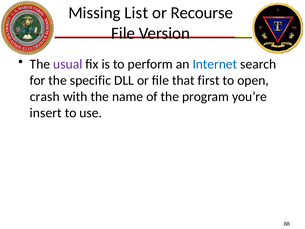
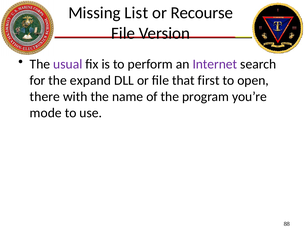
Internet colour: blue -> purple (215, 64)
specific: specific -> expand (90, 80)
crash: crash -> there (45, 97)
insert: insert -> mode (46, 113)
